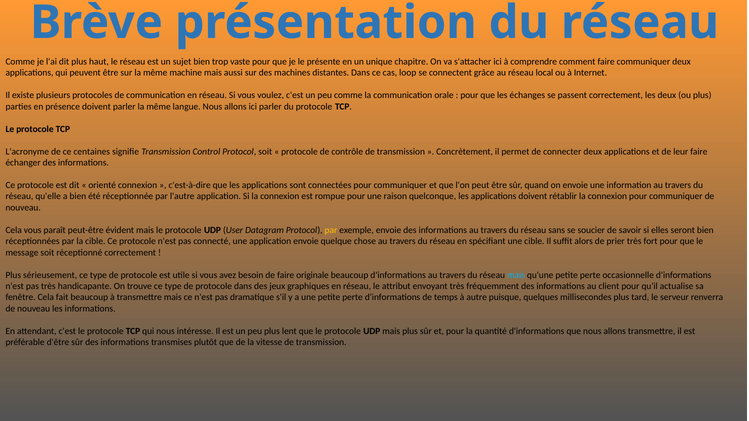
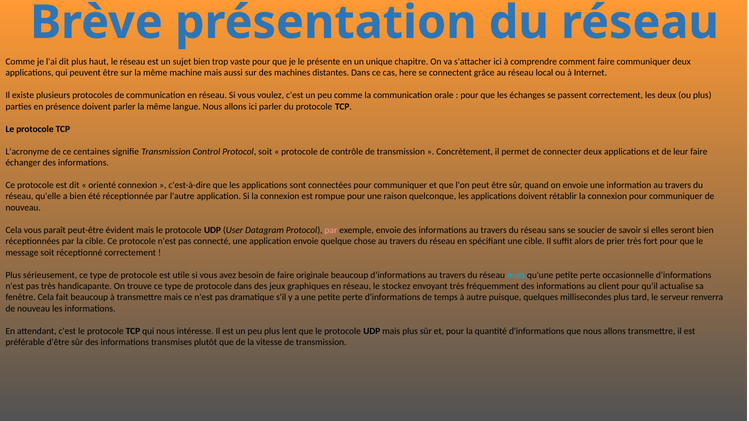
loop: loop -> here (408, 73)
par colour: yellow -> pink (331, 230)
attribut: attribut -> stockez (396, 286)
